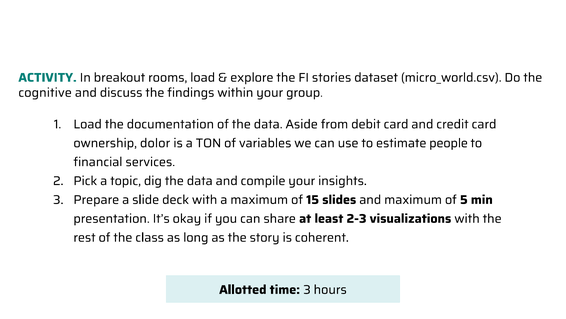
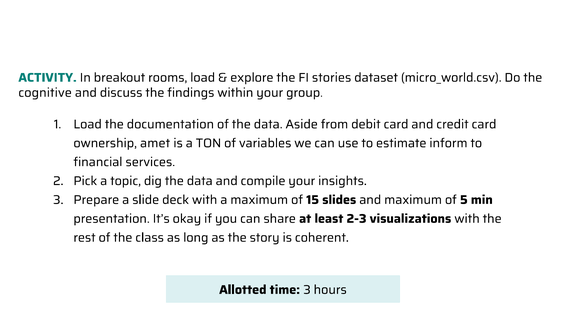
dolor: dolor -> amet (155, 143)
people: people -> inform (448, 143)
